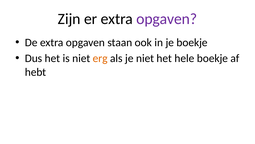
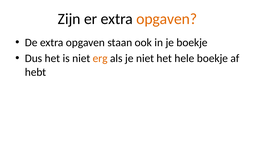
opgaven colour: purple -> orange (167, 19)
